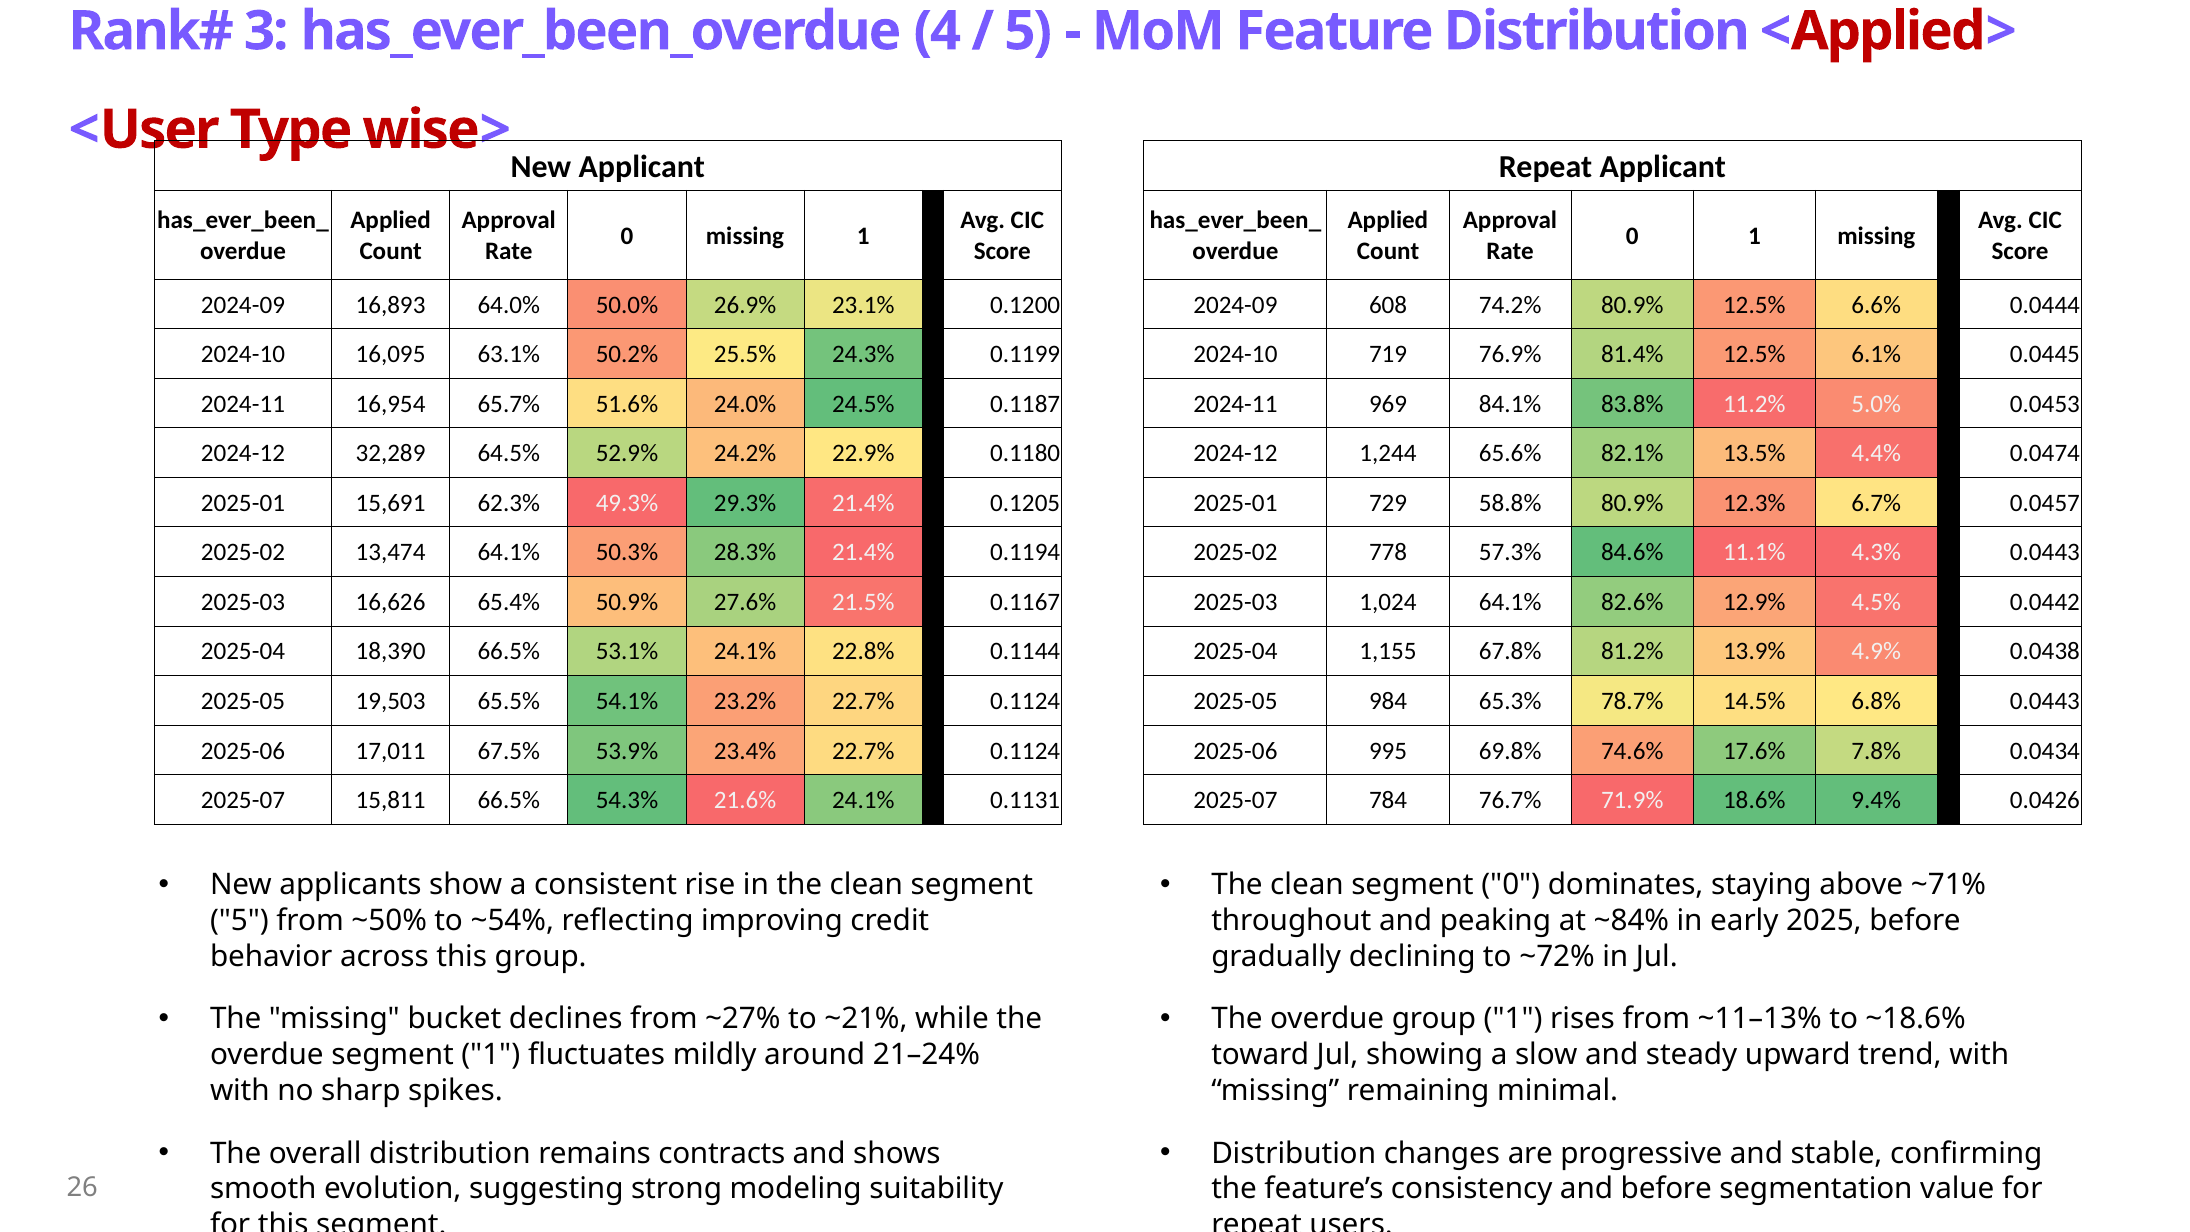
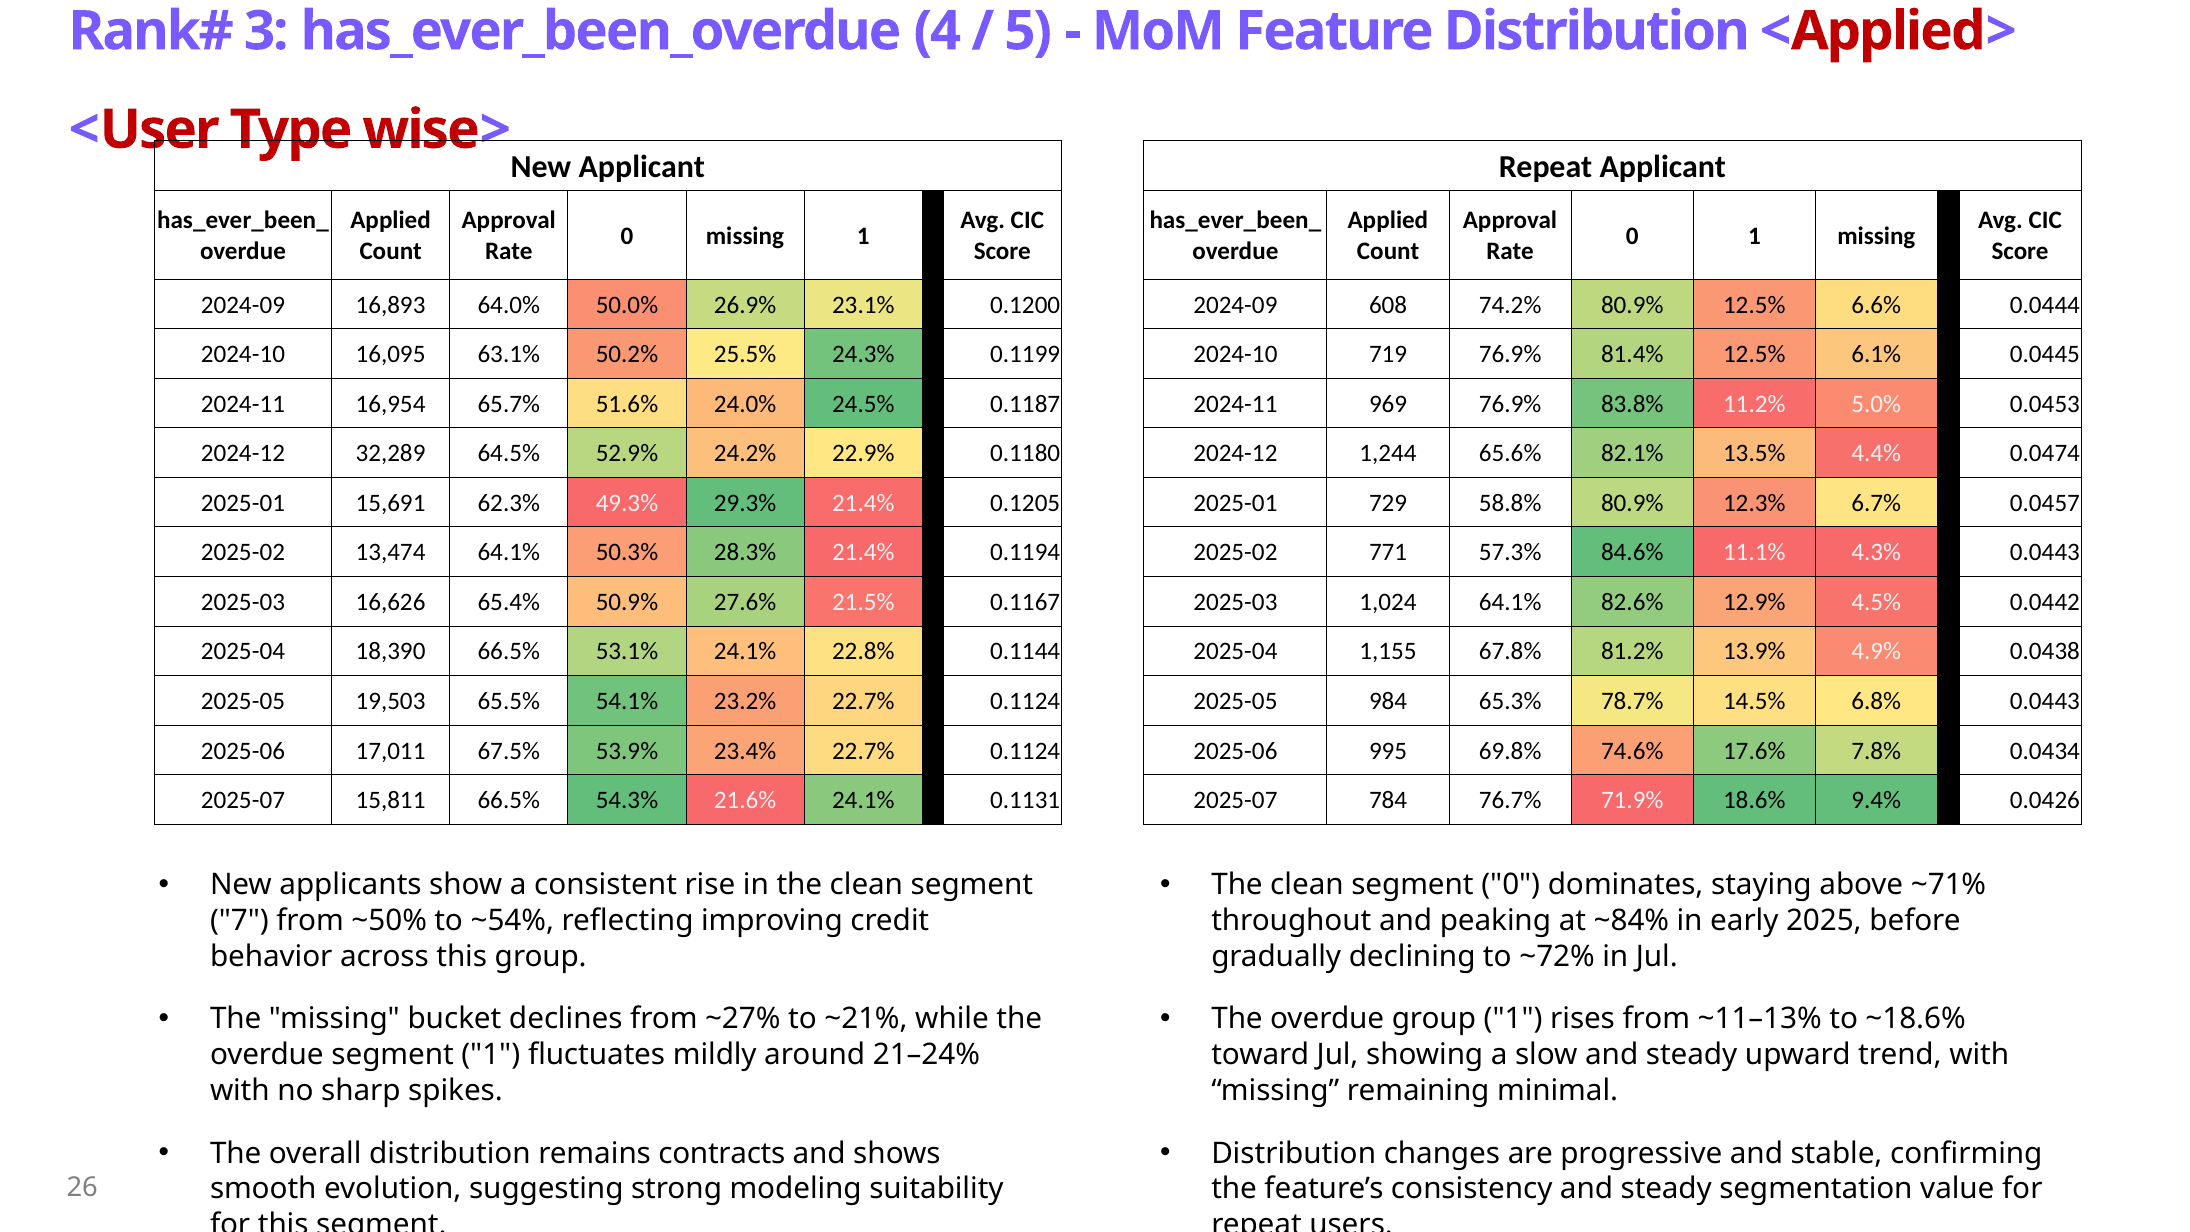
969 84.1%: 84.1% -> 76.9% (1510, 404)
778: 778 -> 771 (1388, 553)
5: 5 -> 7 (239, 920)
consistency and before: before -> steady (1666, 1189)
